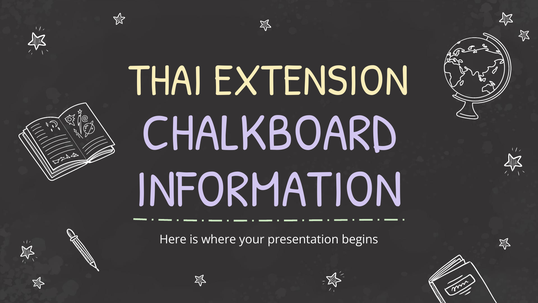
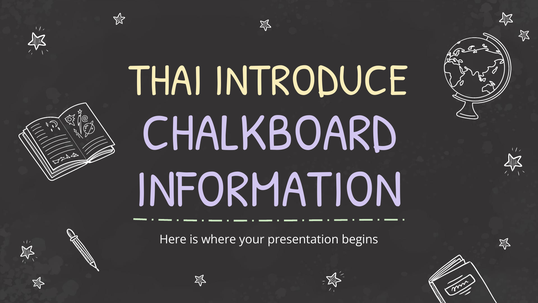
EXTENSION: EXTENSION -> INTRODUCE (311, 80)
